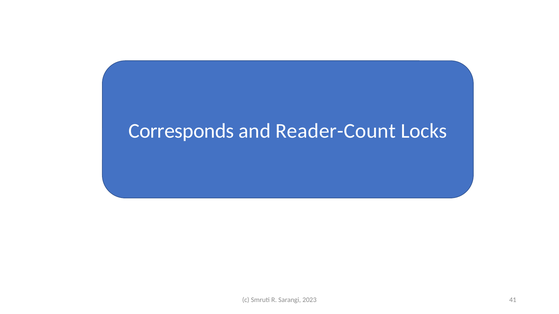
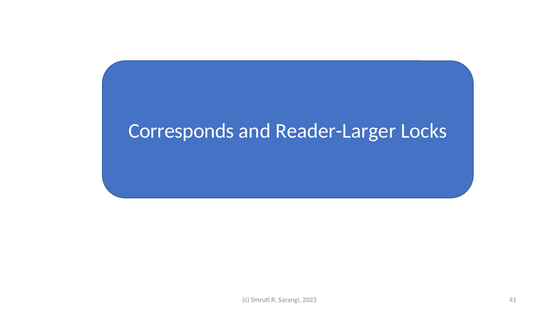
Reader-Count: Reader-Count -> Reader-Larger (336, 131)
